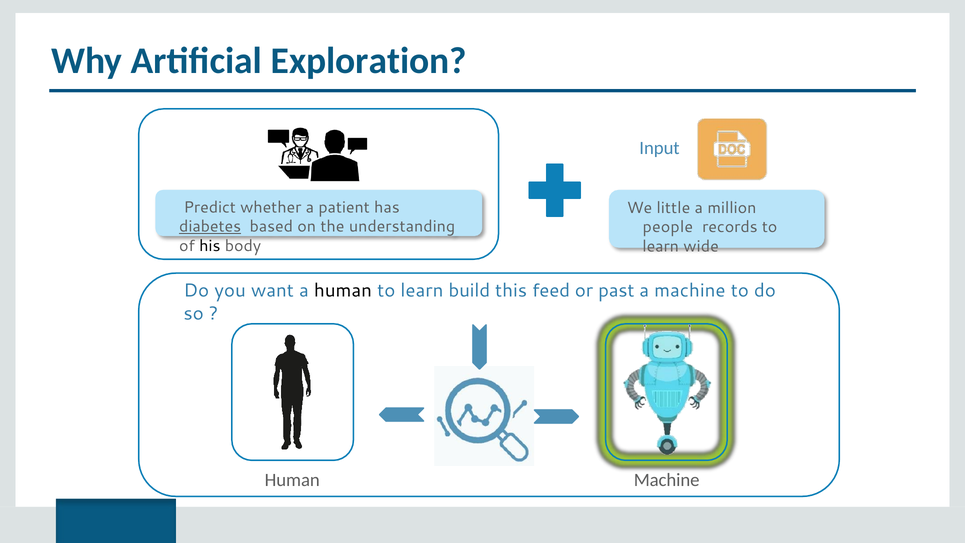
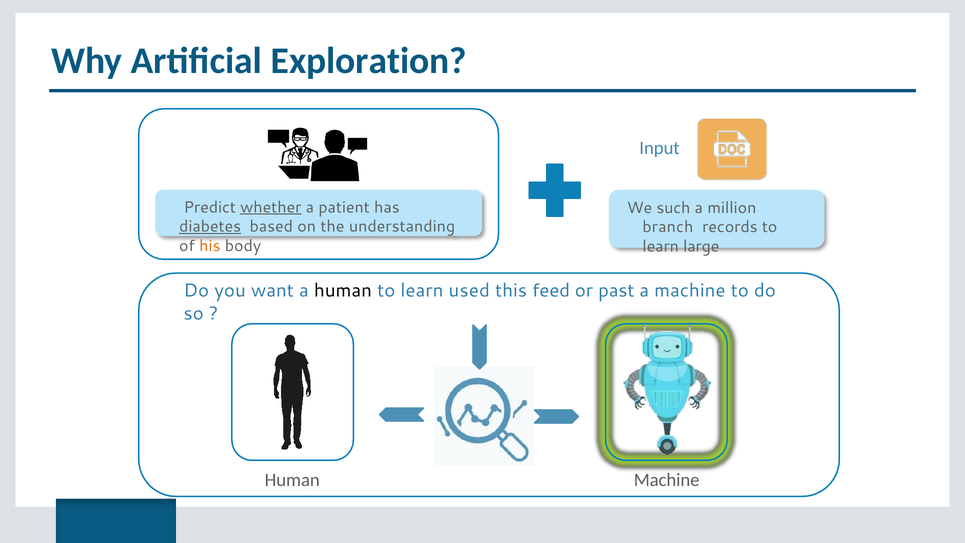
whether underline: none -> present (271, 207)
little: little -> such (673, 208)
people: people -> branch (668, 227)
his colour: black -> orange (210, 246)
wide: wide -> large (701, 246)
build: build -> used (469, 291)
